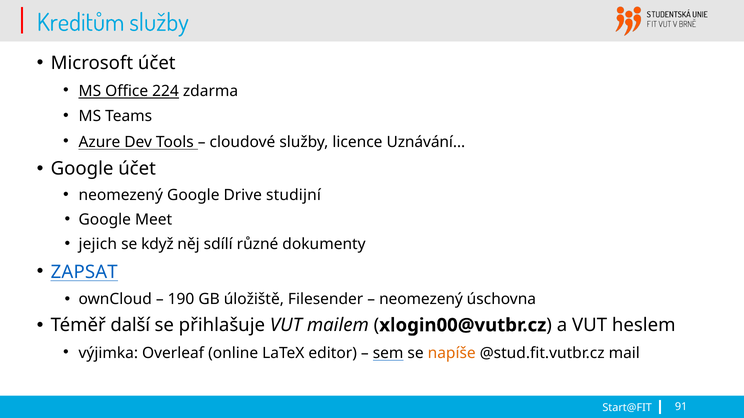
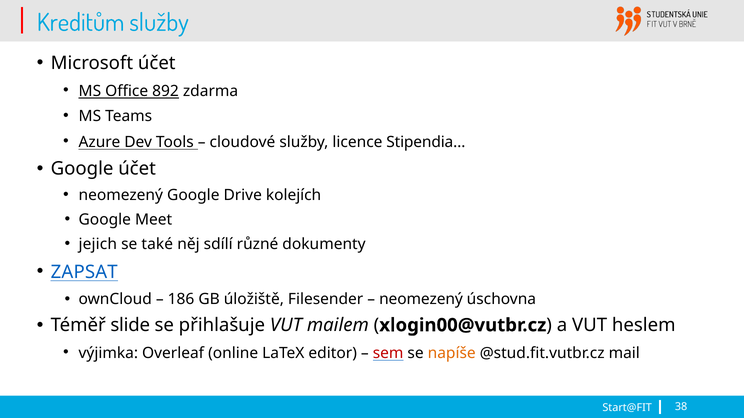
224: 224 -> 892 (166, 91)
Uznávání…: Uznávání… -> Stipendia… (426, 142)
studijní: studijní -> kolejích (294, 195)
když: když -> také (157, 244)
190: 190 -> 186 (181, 299)
další: další -> slide (130, 326)
sem colour: black -> red (388, 354)
91: 91 -> 38 (681, 407)
